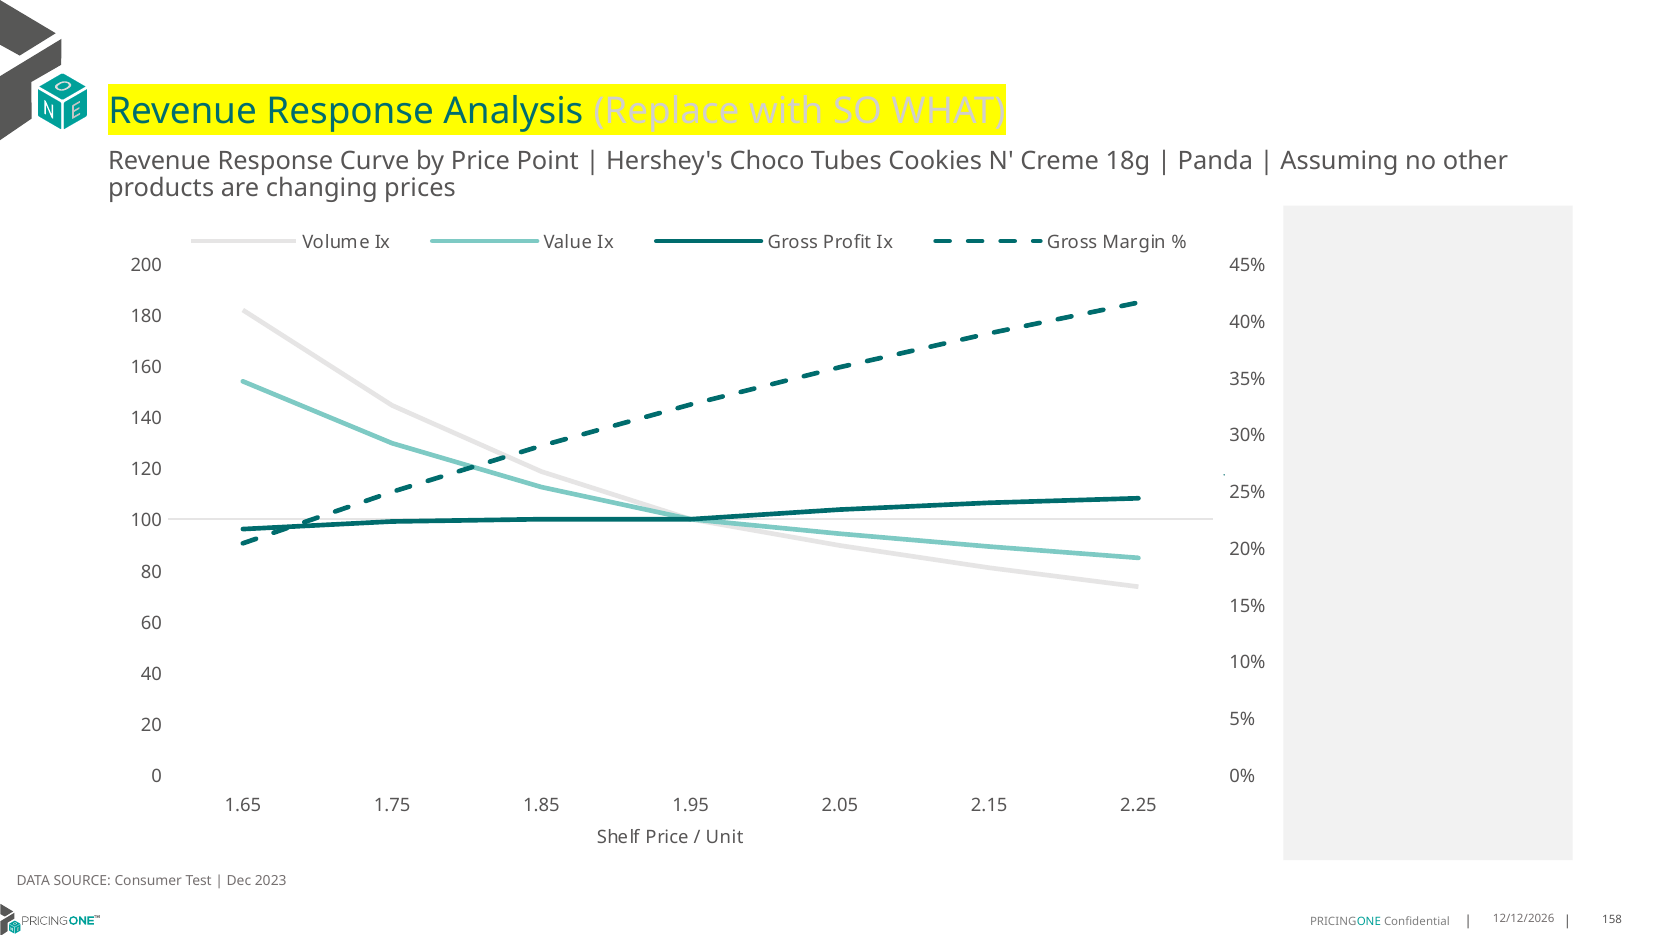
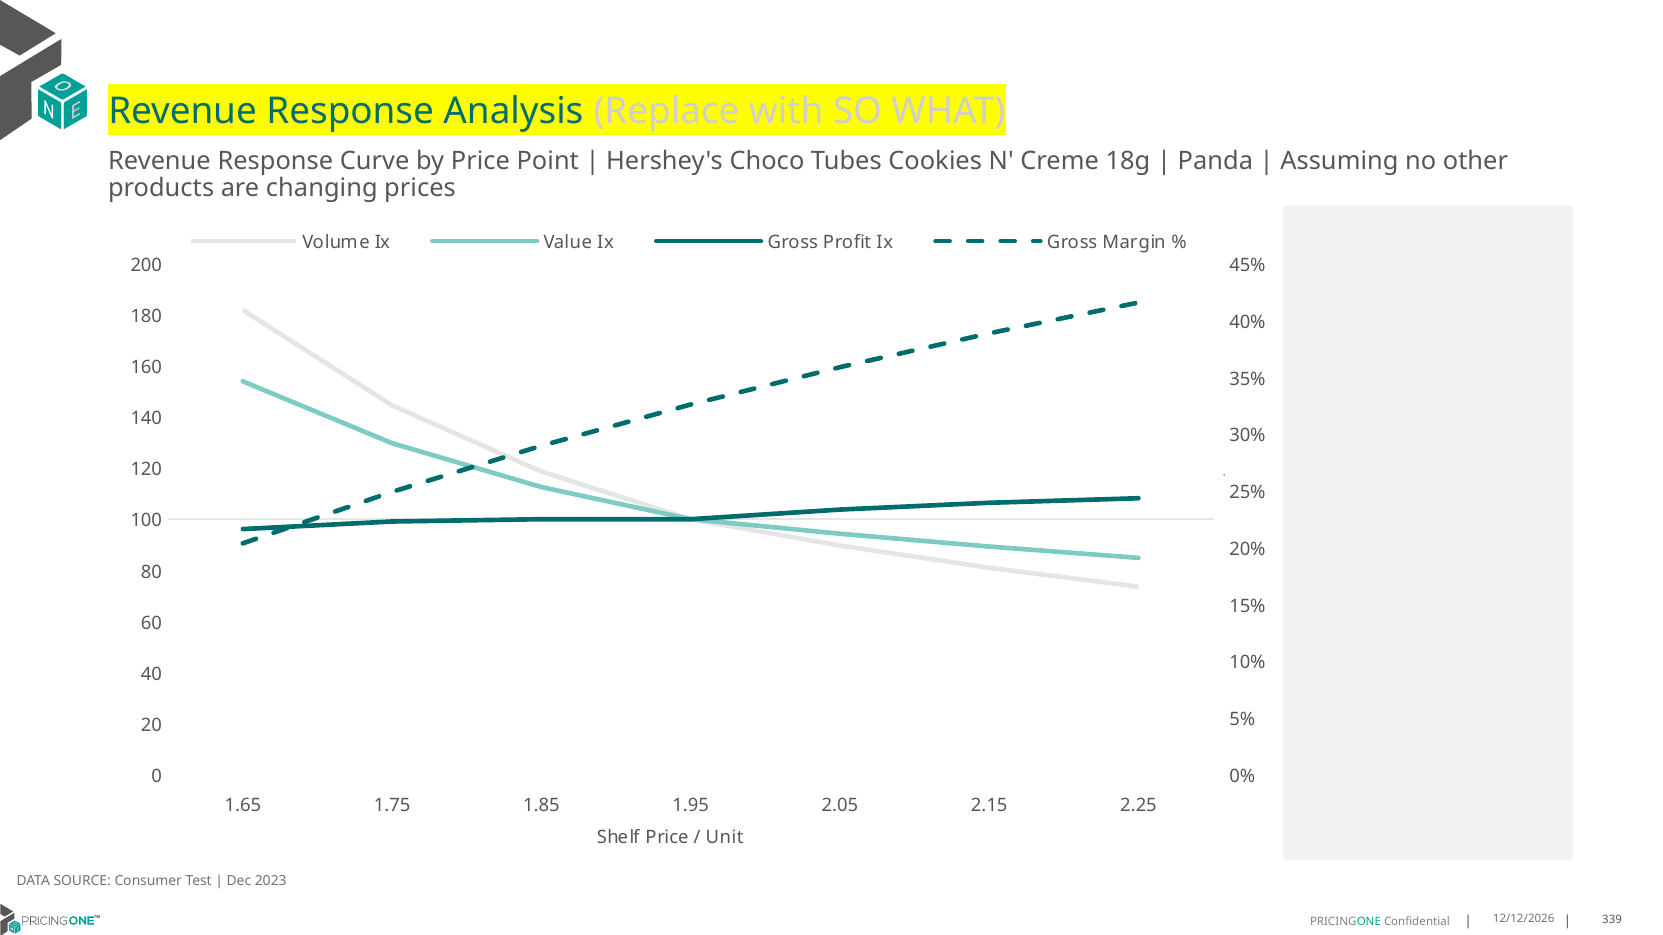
158: 158 -> 339 (1612, 920)
